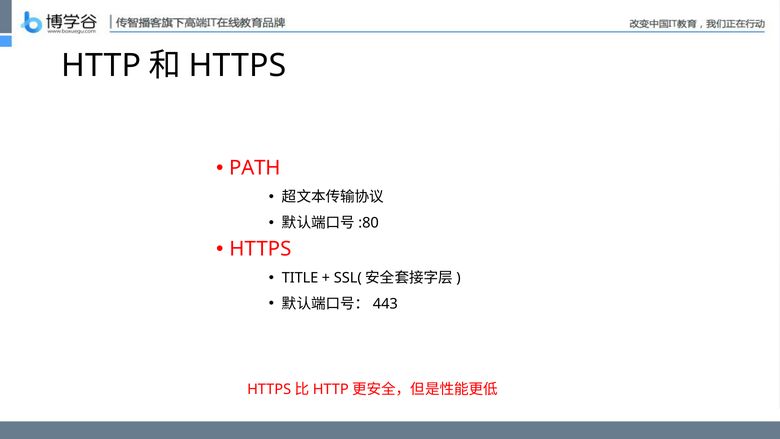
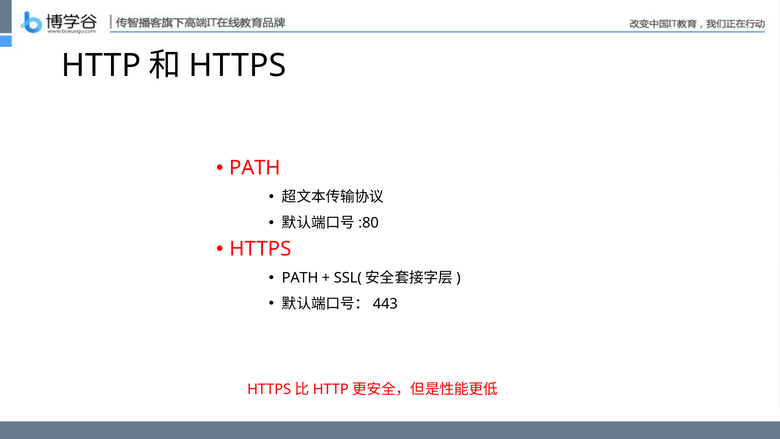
TITLE: TITLE -> PATH (300, 278)
